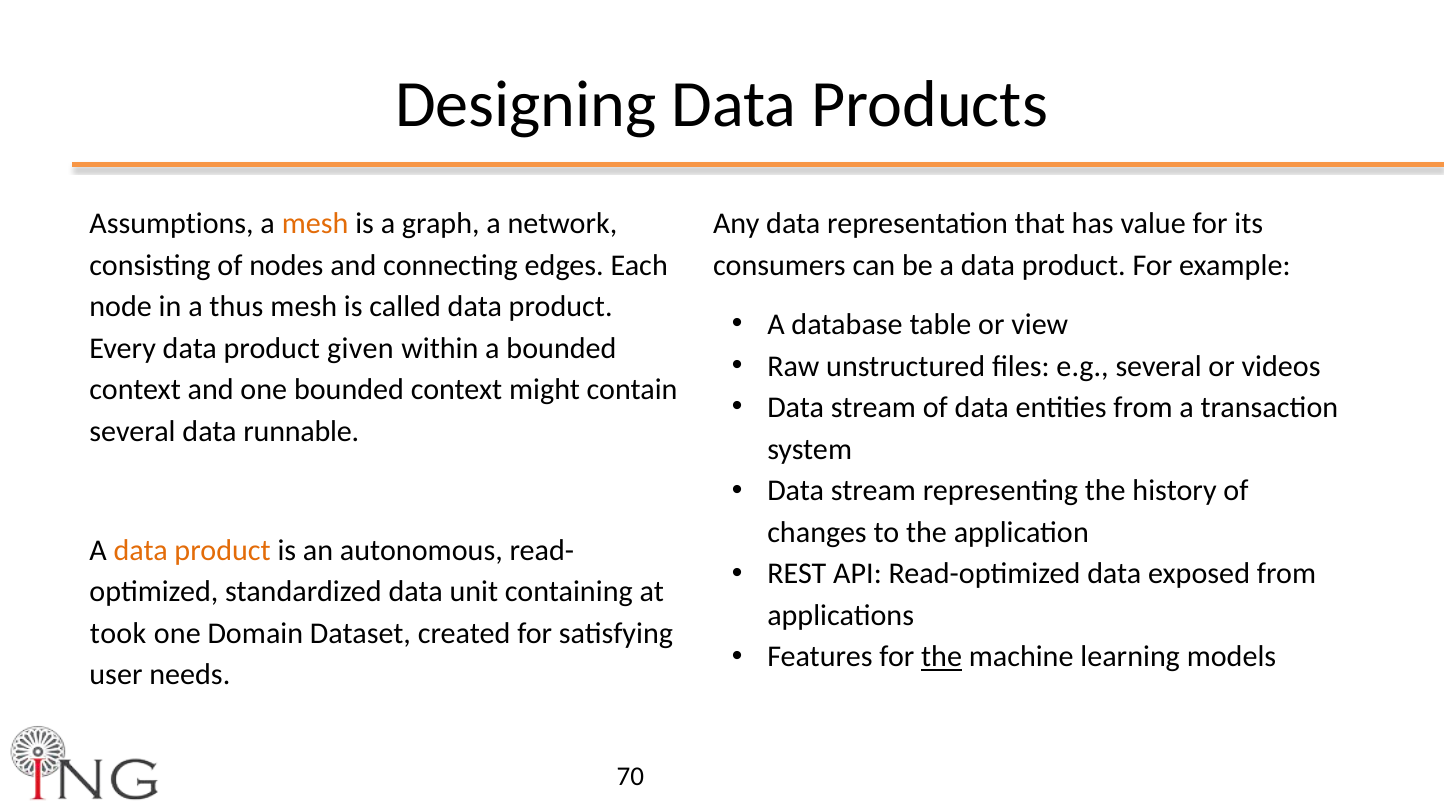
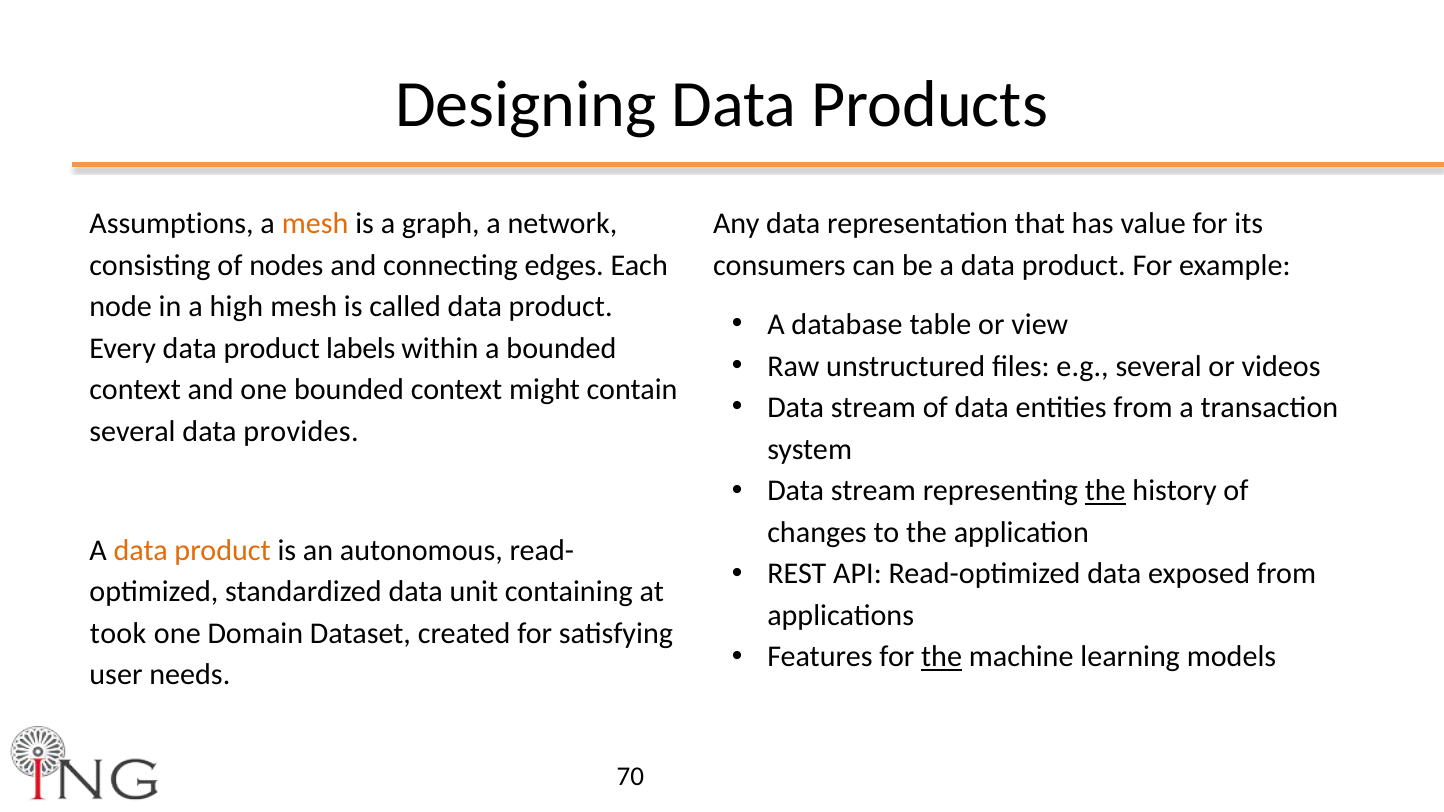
thus: thus -> high (236, 307)
given: given -> labels (361, 348)
runnable: runnable -> provides (301, 431)
the underline: none -> present (1105, 491)
